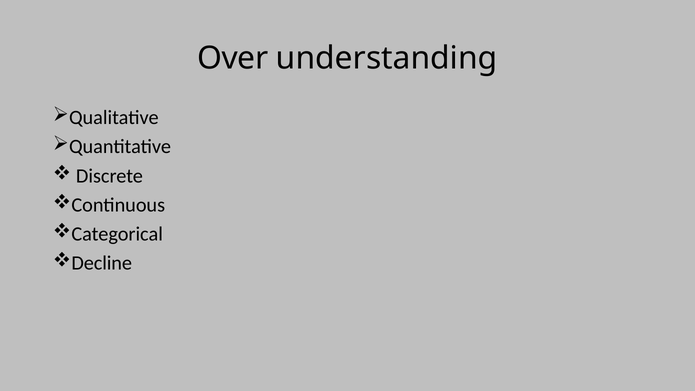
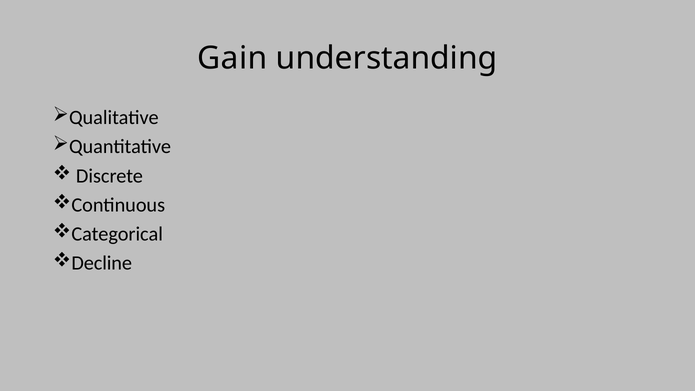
Over: Over -> Gain (232, 58)
